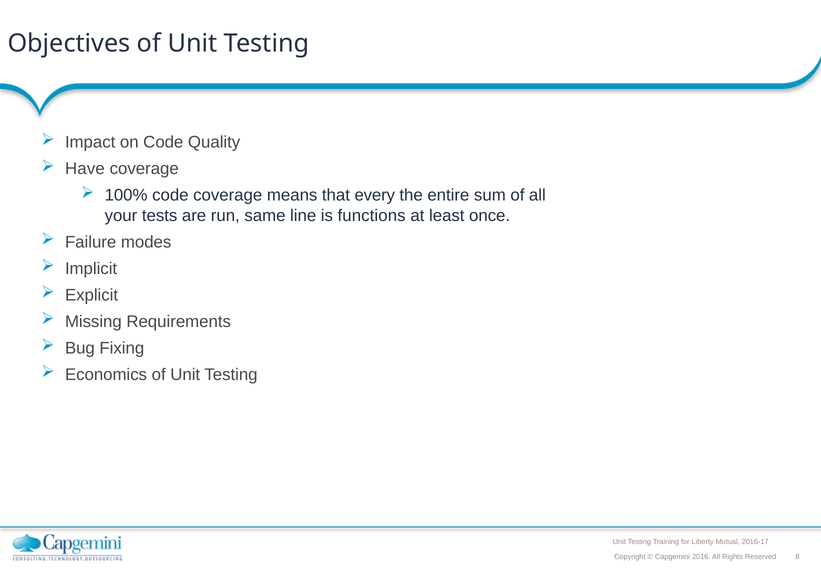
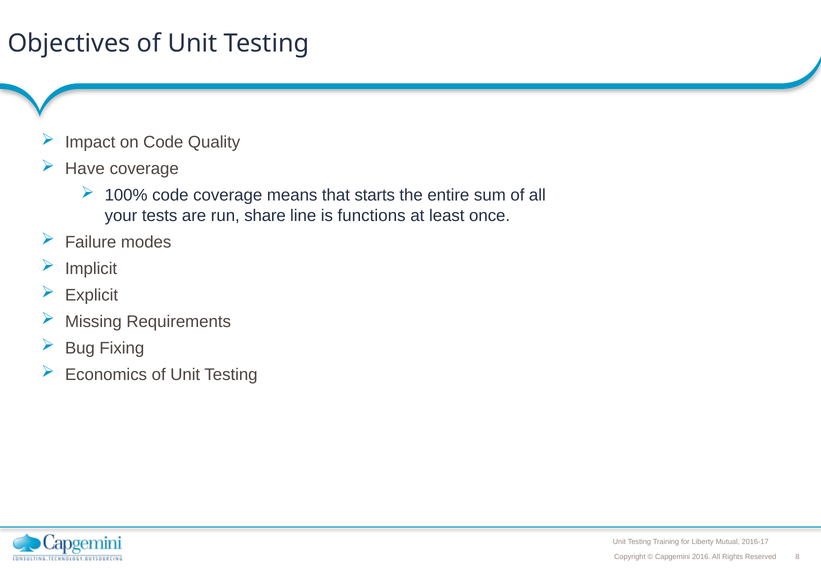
every: every -> starts (375, 196)
same: same -> share (265, 216)
